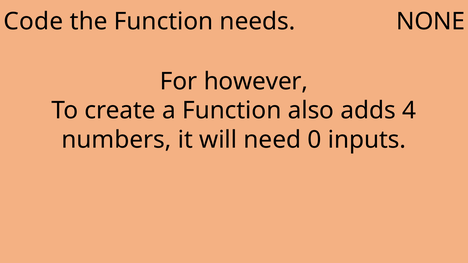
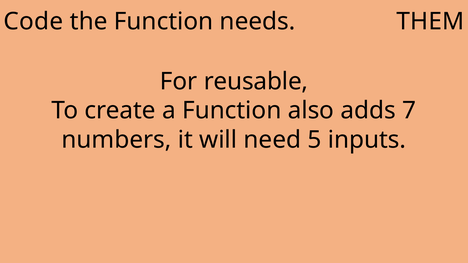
NONE: NONE -> THEM (430, 21)
however: however -> reusable (256, 81)
4: 4 -> 7 (409, 111)
0: 0 -> 5 (314, 140)
